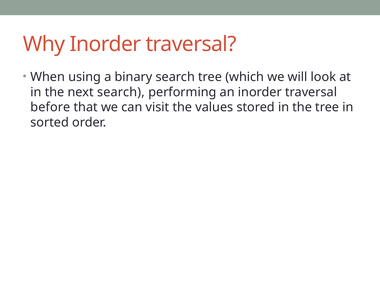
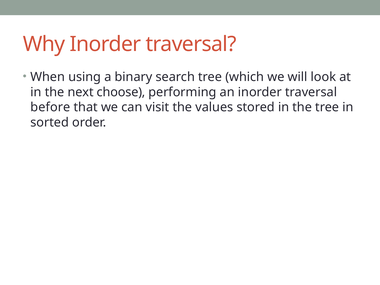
next search: search -> choose (121, 92)
